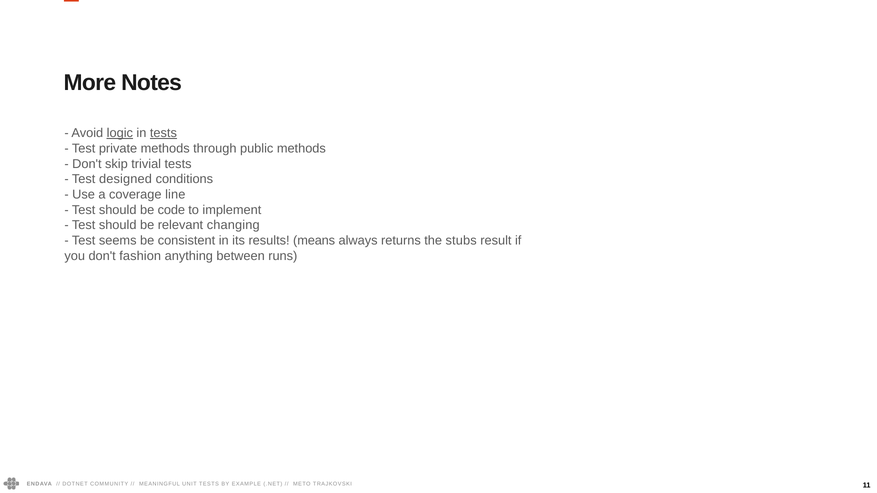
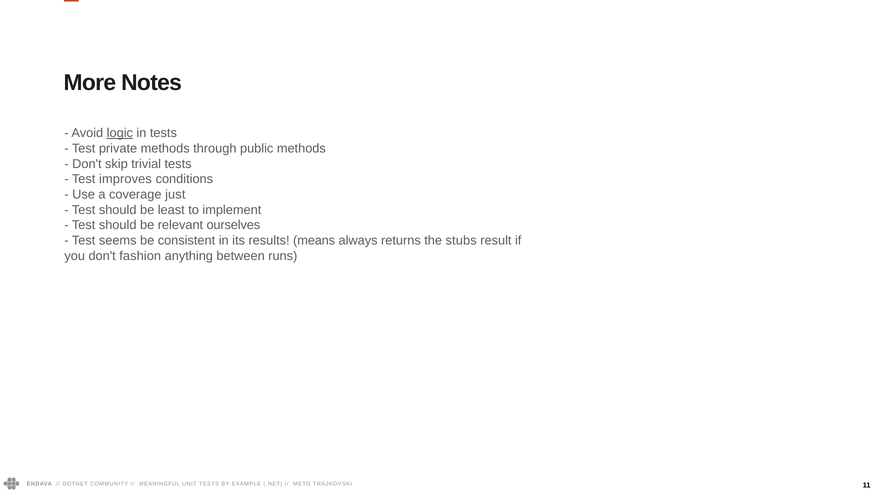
tests underline: present -> none (163, 133)
designed: designed -> improves (125, 179)
line: line -> just (175, 195)
code: code -> least (171, 210)
changing: changing -> ourselves (233, 225)
